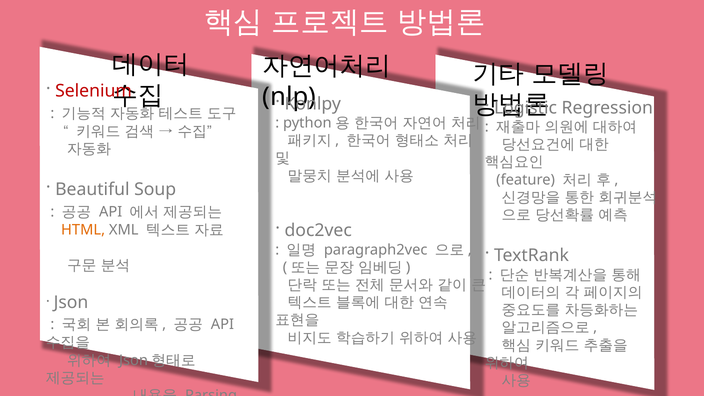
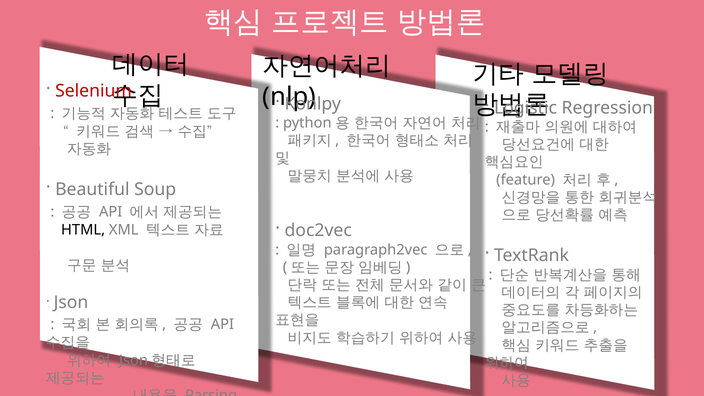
HTML colour: orange -> black (83, 230)
